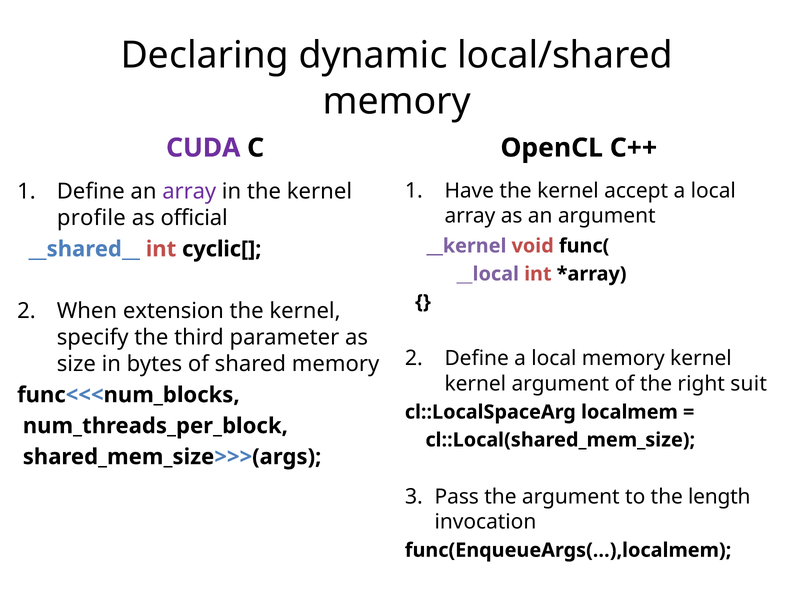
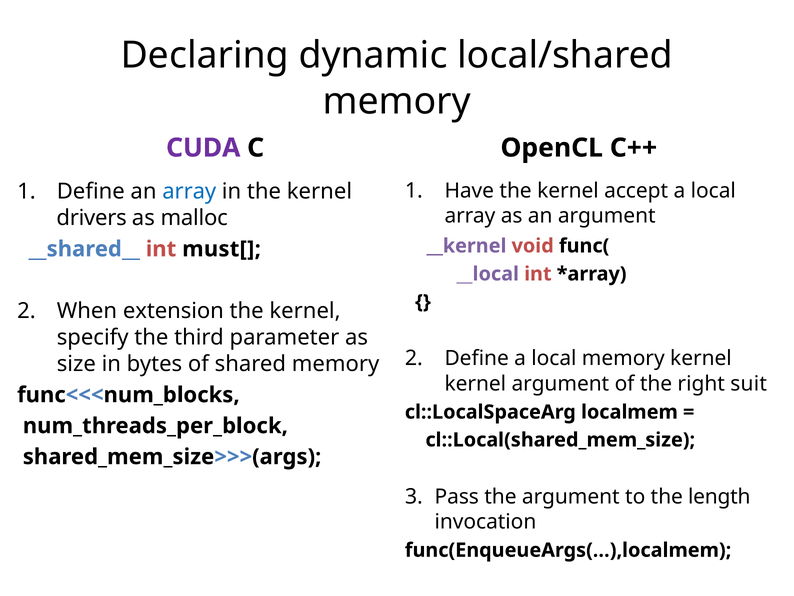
array colour: purple -> blue (189, 191)
profile: profile -> drivers (92, 218)
official: official -> malloc (194, 218)
cyclic[: cyclic[ -> must[ (222, 249)
